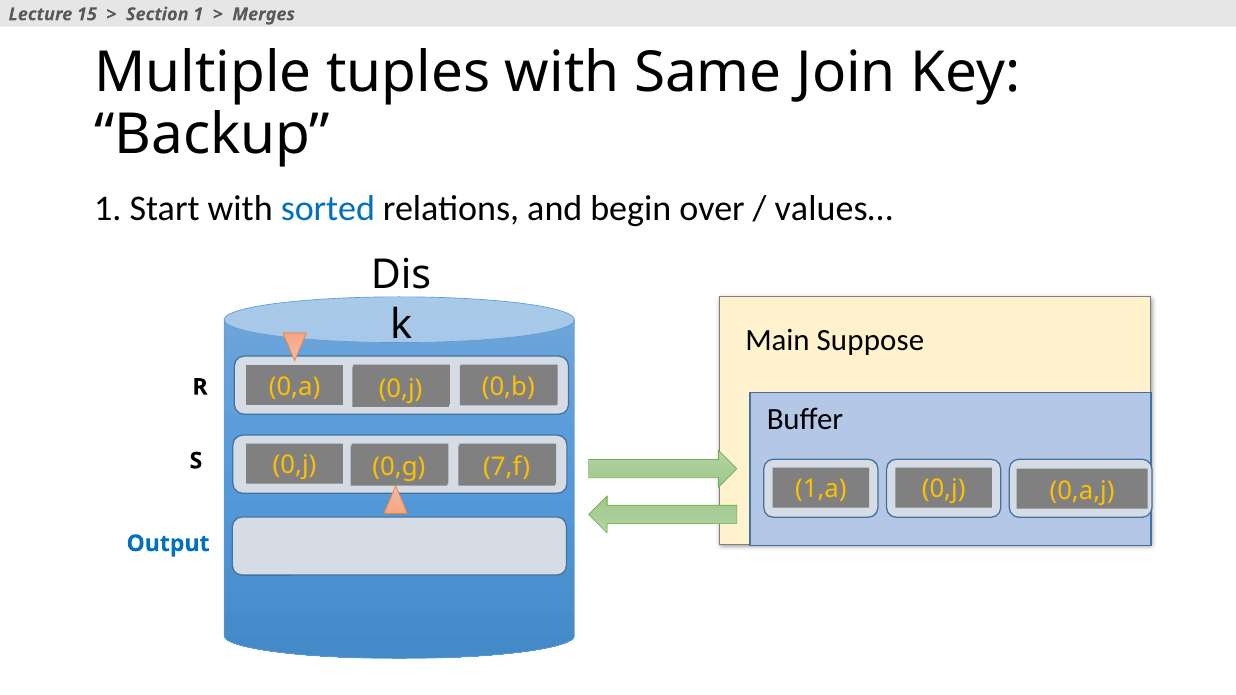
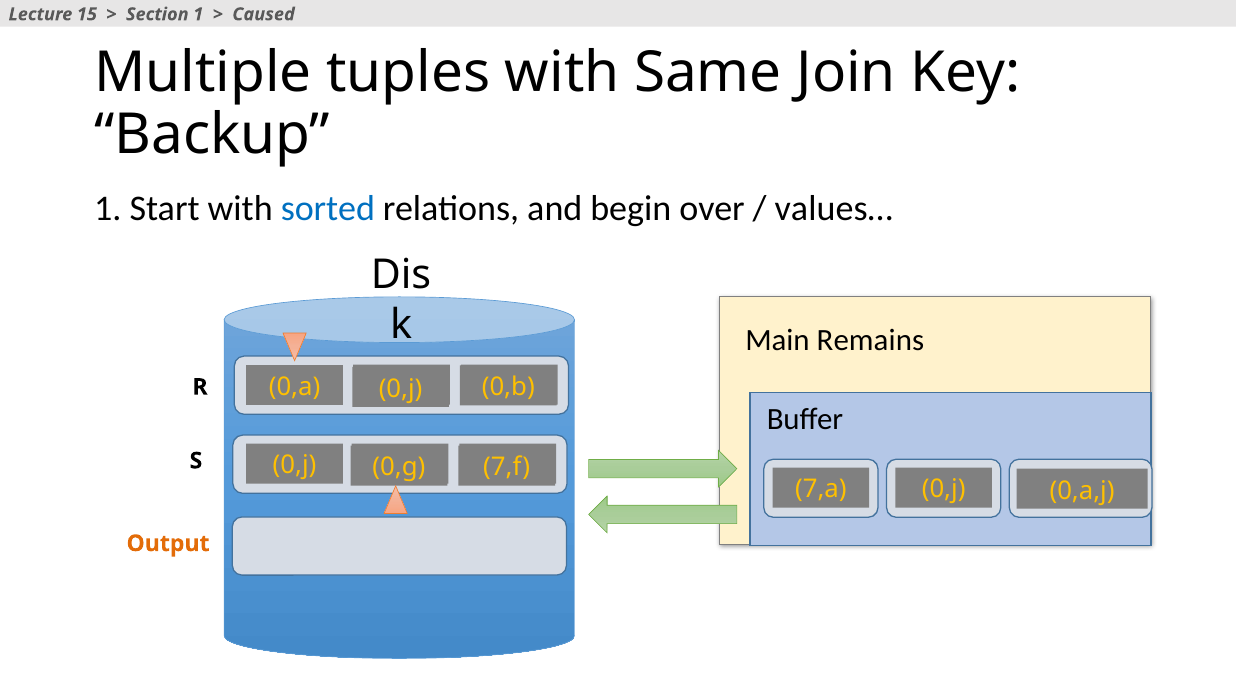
Merges: Merges -> Caused (264, 14)
Suppose: Suppose -> Remains (870, 341)
1,a: 1,a -> 7,a (821, 490)
Output colour: blue -> orange (168, 544)
